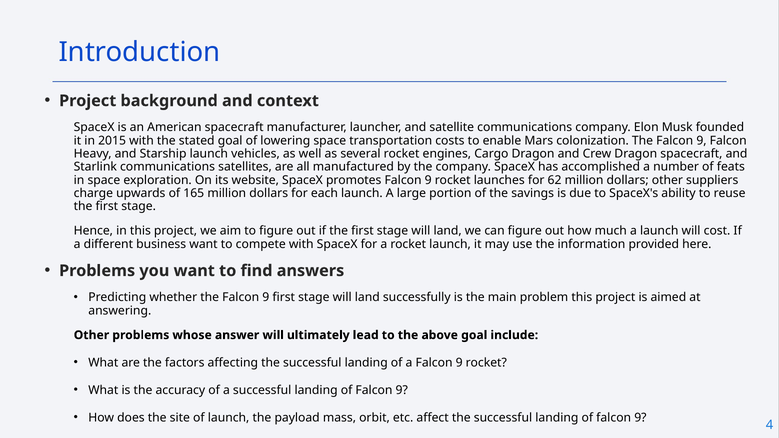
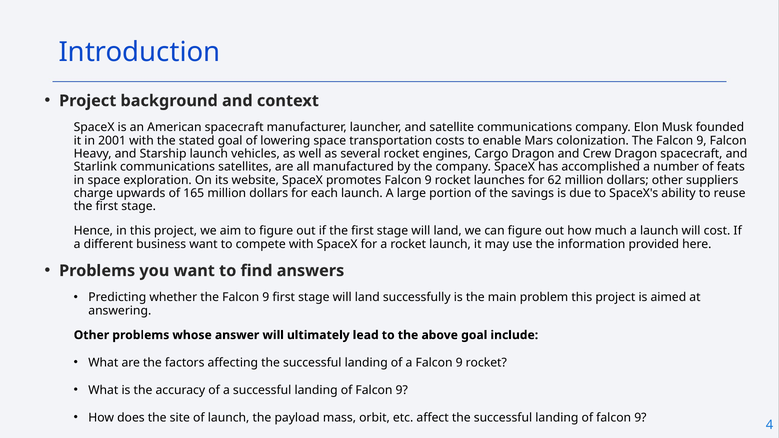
2015: 2015 -> 2001 (112, 141)
